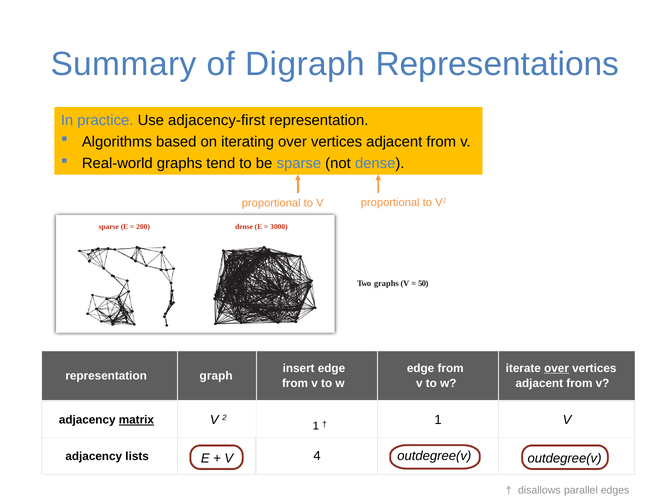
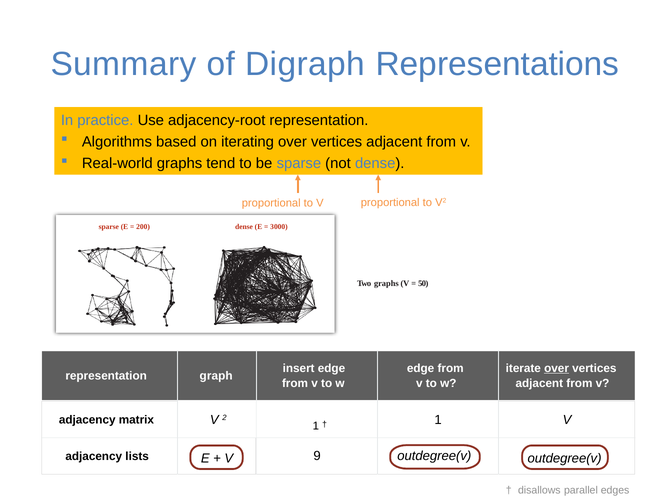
adjacency-first: adjacency-first -> adjacency-root (217, 120)
matrix underline: present -> none (136, 419)
4: 4 -> 9 (317, 456)
